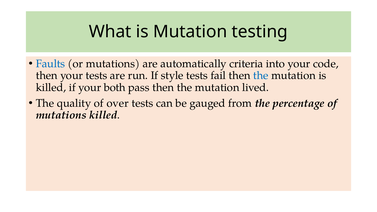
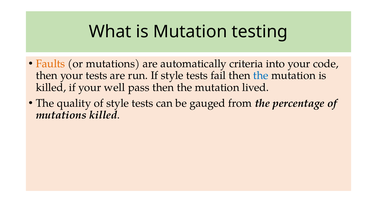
Faults colour: blue -> orange (50, 64)
both: both -> well (115, 87)
of over: over -> style (118, 103)
